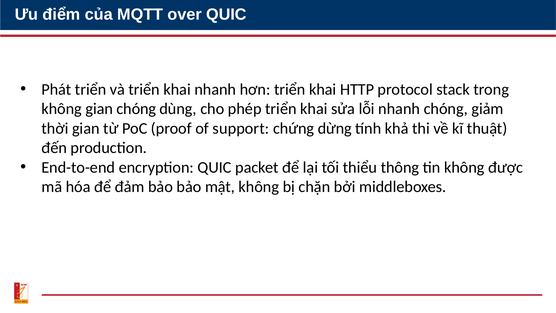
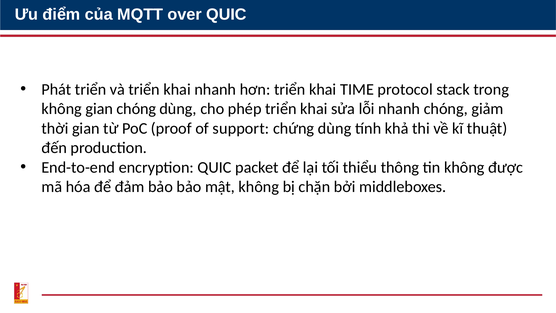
HTTP: HTTP -> TIME (357, 89)
chứng dừng: dừng -> dùng (335, 128)
